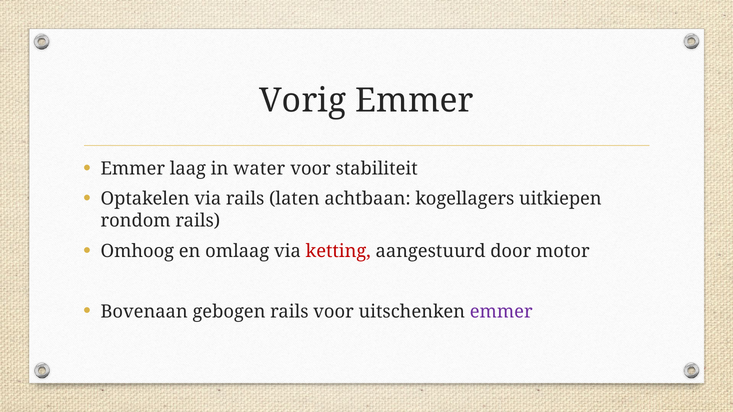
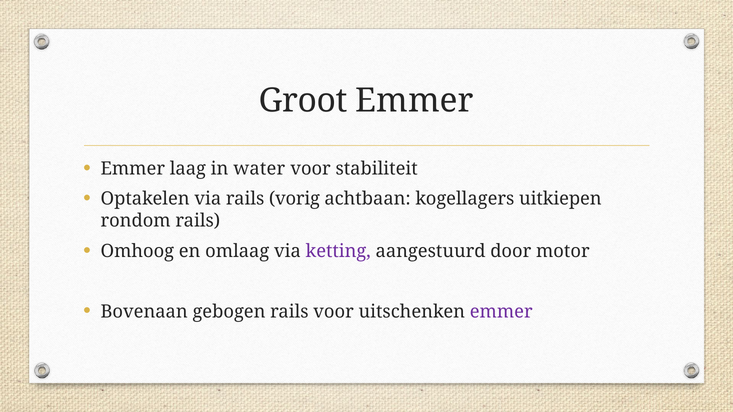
Vorig: Vorig -> Groot (303, 101)
laten: laten -> vorig (294, 199)
ketting colour: red -> purple (338, 251)
